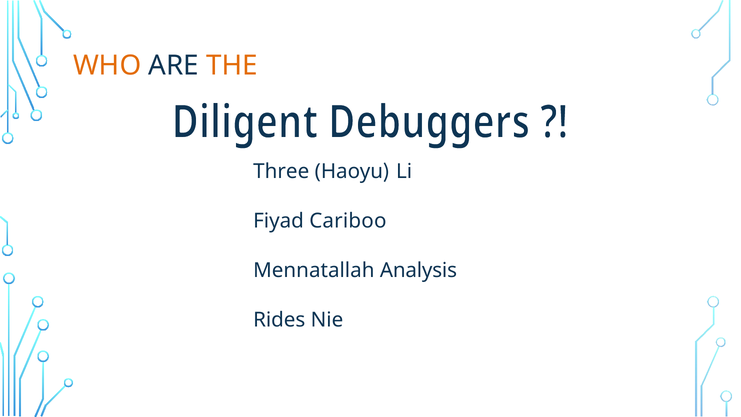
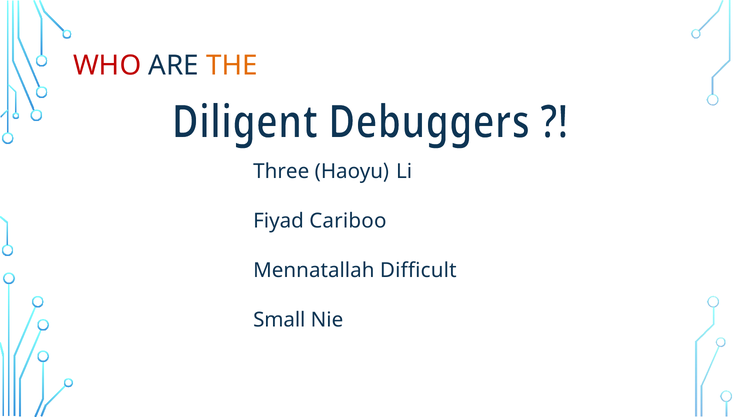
WHO colour: orange -> red (107, 66)
Analysis: Analysis -> Difficult (418, 270)
Rides: Rides -> Small (279, 320)
